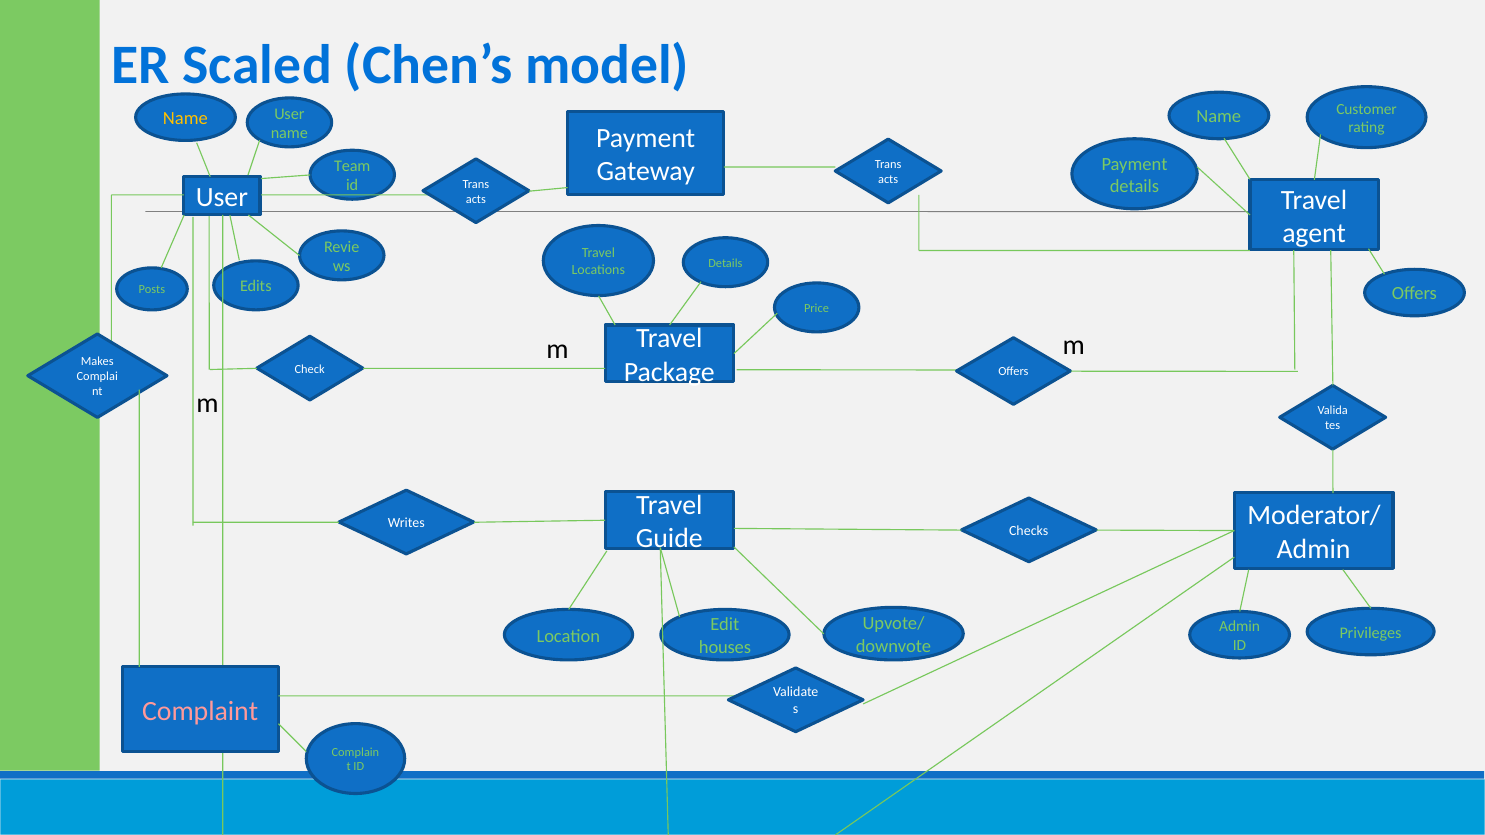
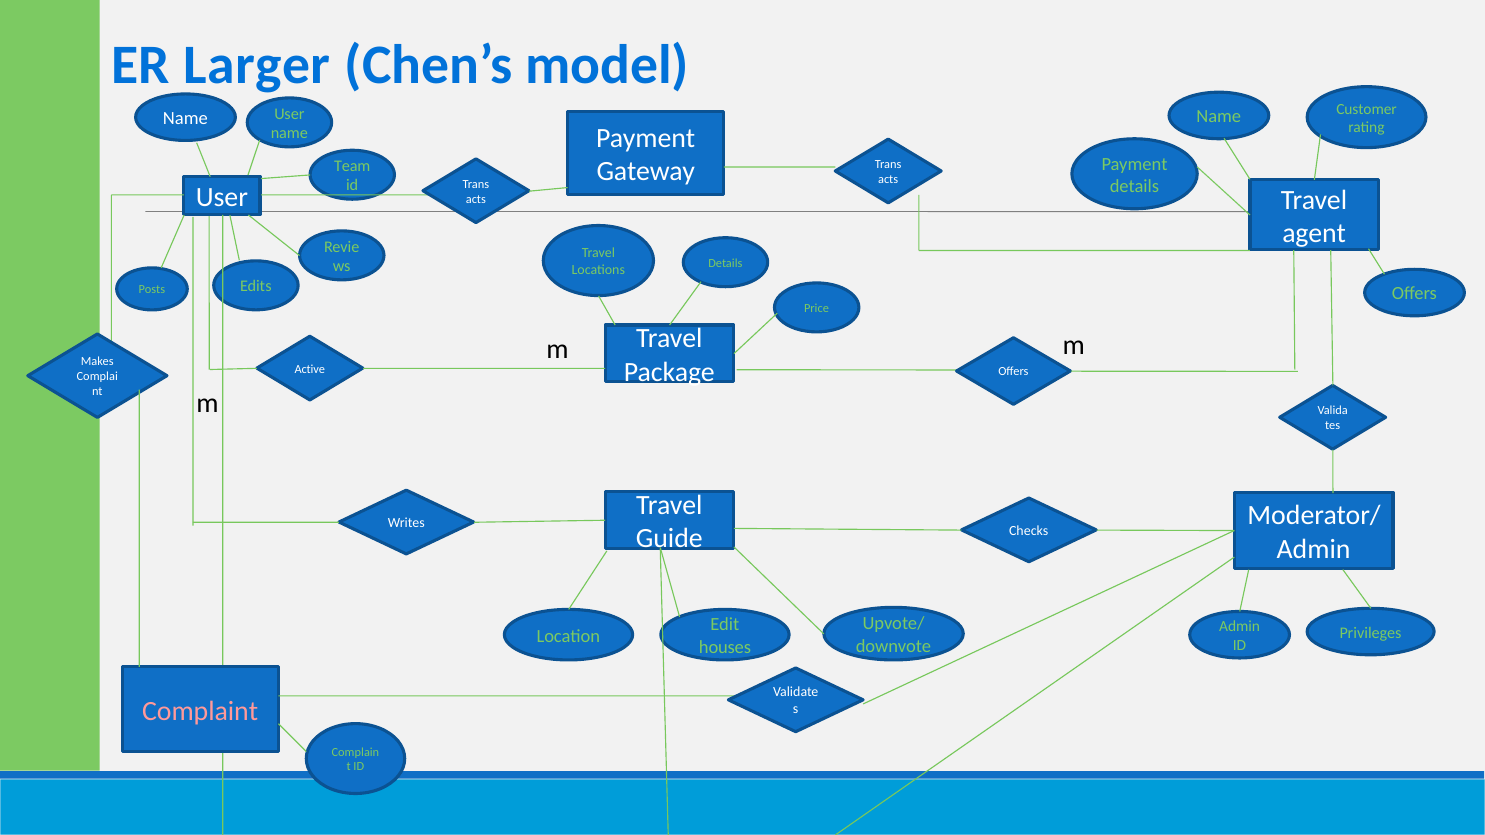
Scaled: Scaled -> Larger (257, 65)
Name colour: yellow -> white (185, 118)
Check: Check -> Active (310, 369)
